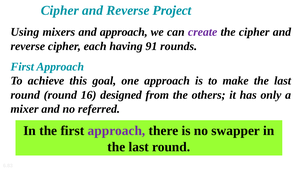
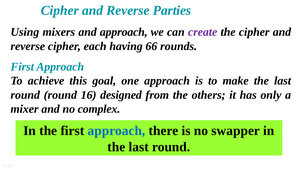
Project: Project -> Parties (172, 11)
91: 91 -> 66 (151, 46)
referred: referred -> complex (99, 109)
approach colour: purple -> blue (117, 131)
